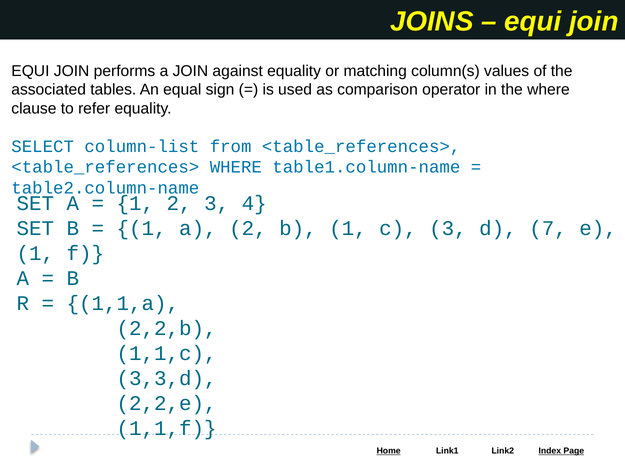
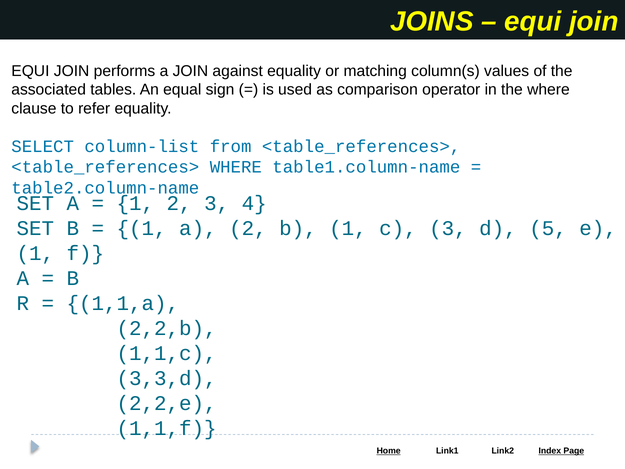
7: 7 -> 5 (548, 228)
